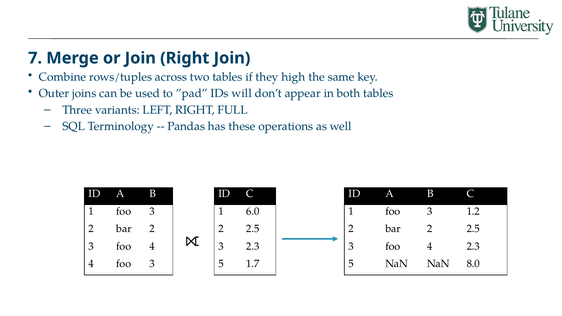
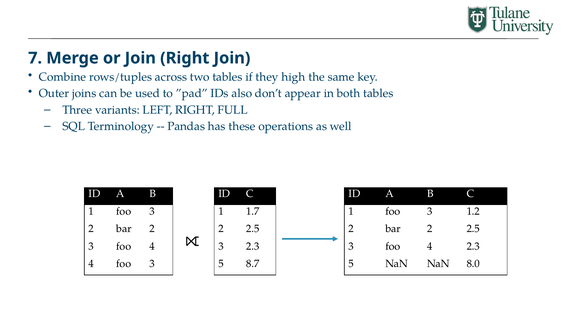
will: will -> also (242, 93)
6.0: 6.0 -> 1.7 (253, 211)
1.7: 1.7 -> 8.7 (253, 264)
